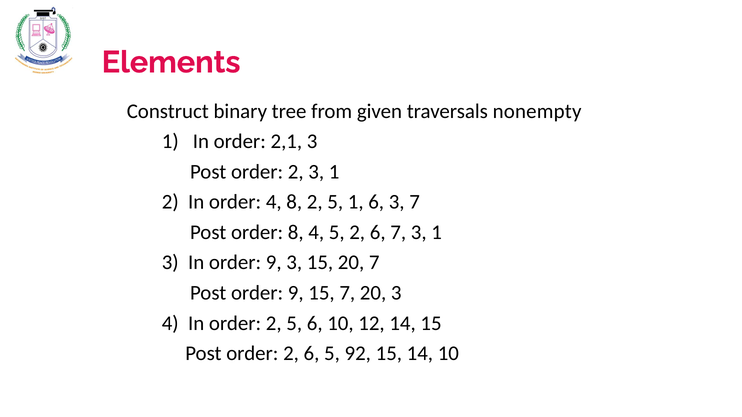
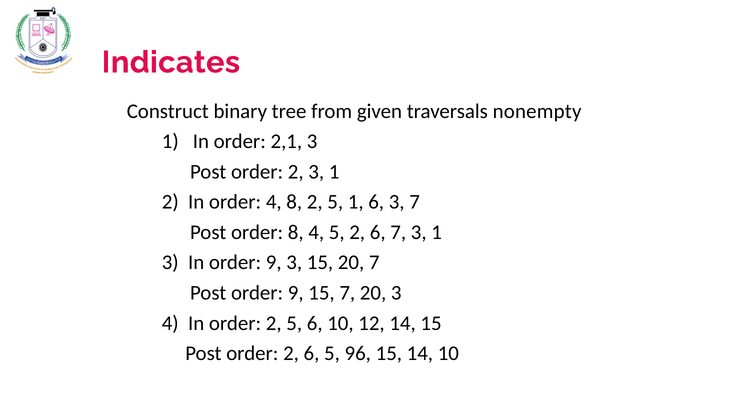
Elements: Elements -> Indicates (171, 62)
92: 92 -> 96 (358, 354)
